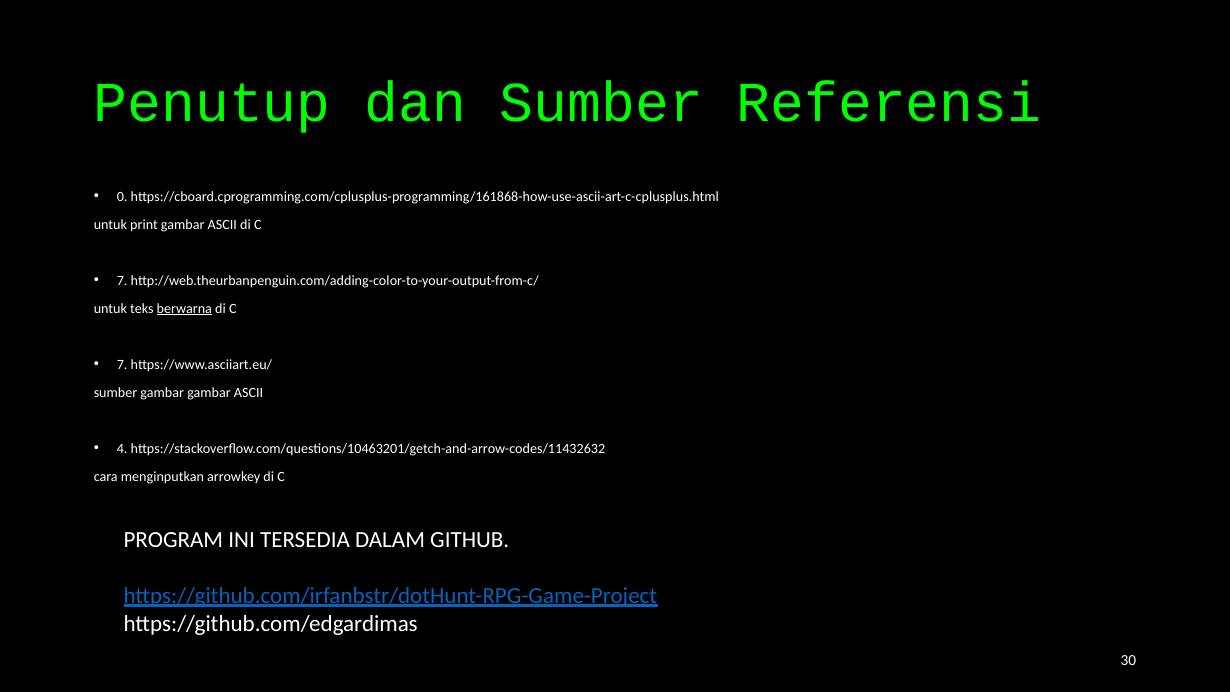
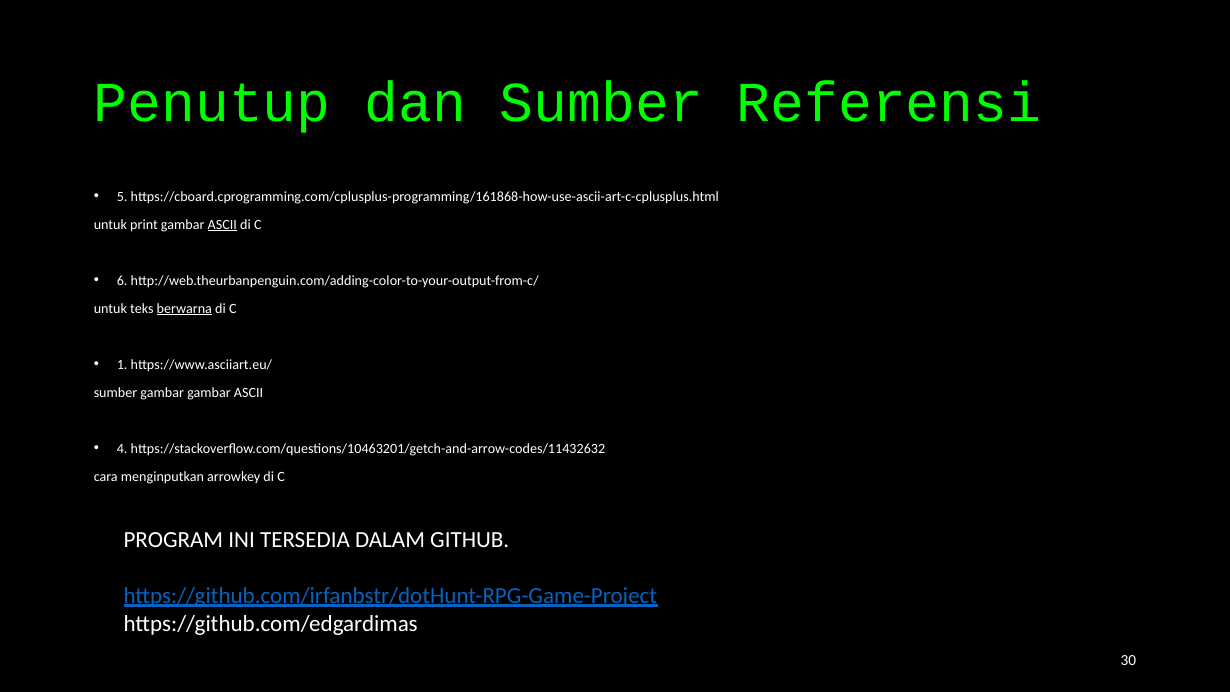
0: 0 -> 5 (122, 196)
ASCII underline: none -> present (222, 224)
7: 7 -> 6 (122, 280)
7: 7 -> 1 (122, 365)
